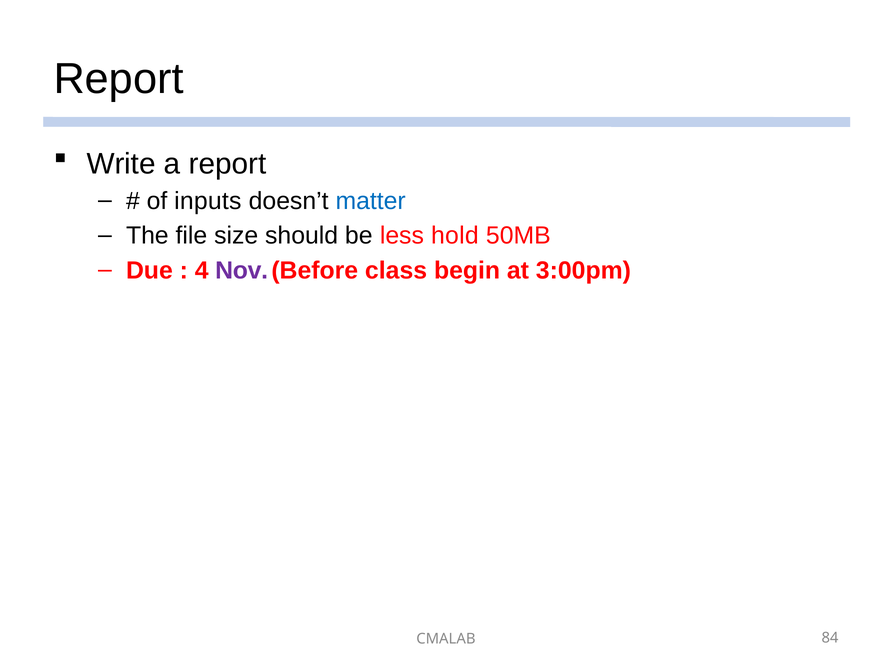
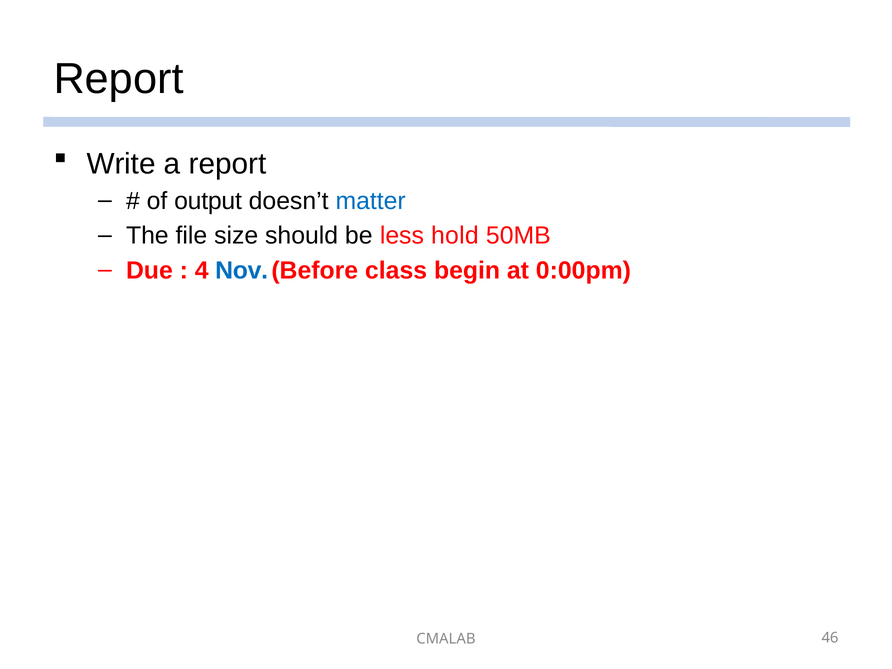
inputs: inputs -> output (208, 201)
Nov colour: purple -> blue (242, 270)
3:00pm: 3:00pm -> 0:00pm (583, 270)
84: 84 -> 46 (830, 638)
